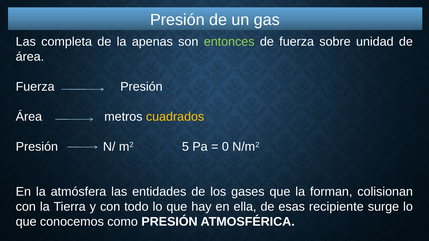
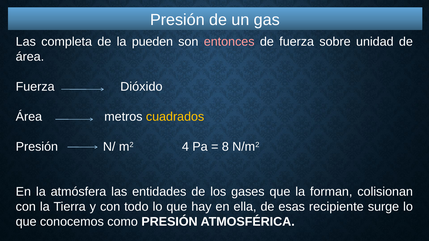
apenas: apenas -> pueden (152, 42)
entonces colour: light green -> pink (229, 42)
Fuerza Presión: Presión -> Dióxido (141, 87)
5: 5 -> 4 (185, 147)
0: 0 -> 8 (225, 147)
